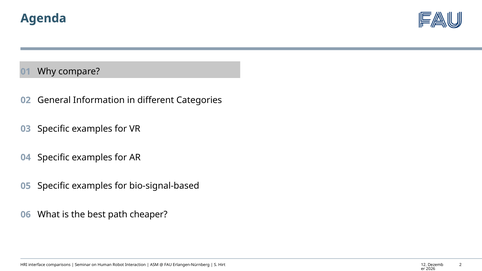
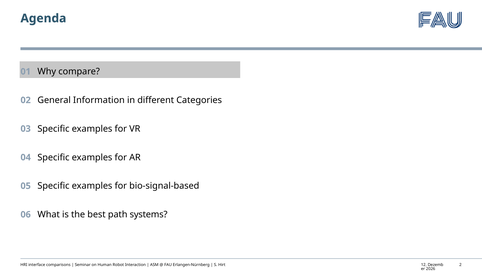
cheaper: cheaper -> systems (149, 215)
